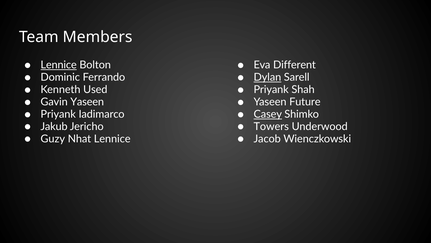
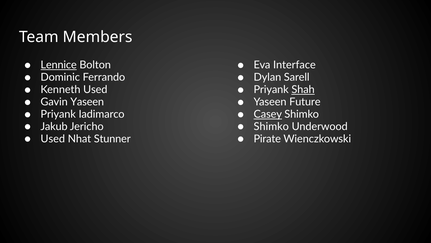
Different: Different -> Interface (294, 65)
Dylan underline: present -> none (267, 77)
Shah underline: none -> present (303, 89)
Towers: Towers -> Shimko (271, 126)
Guzy: Guzy -> Used (53, 139)
Nhat Lennice: Lennice -> Stunner (112, 139)
Jacob: Jacob -> Pirate (267, 139)
